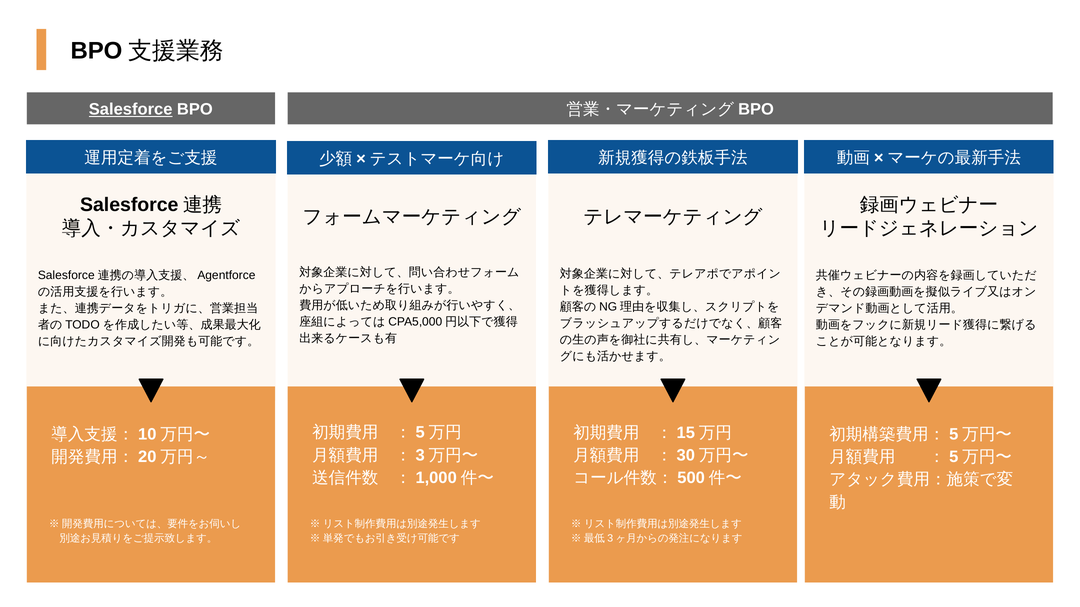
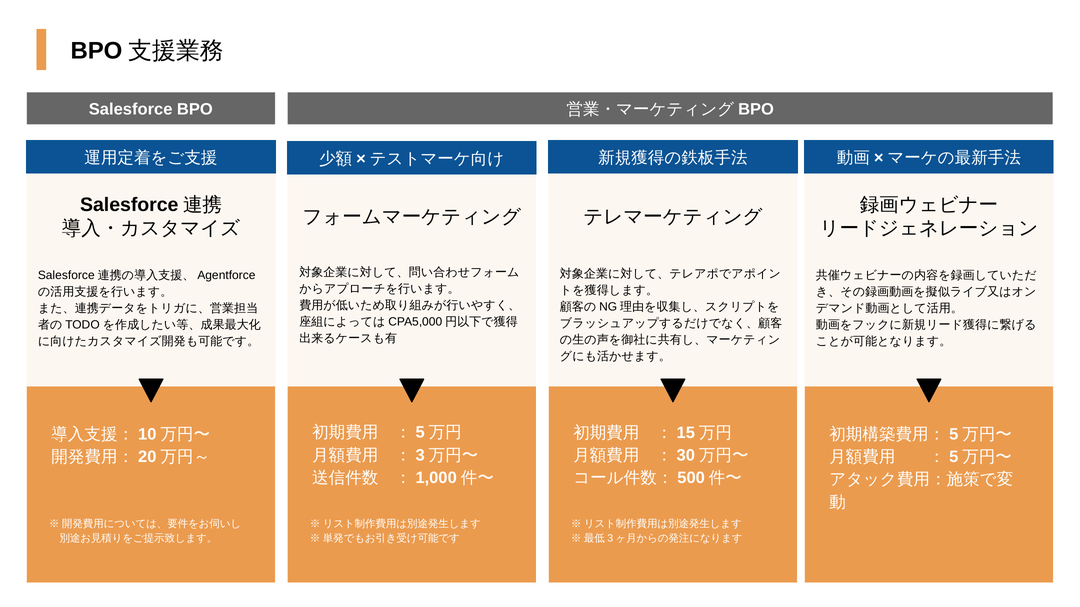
Salesforce underline: present -> none (131, 110)
